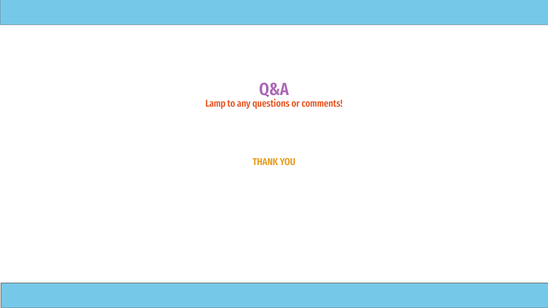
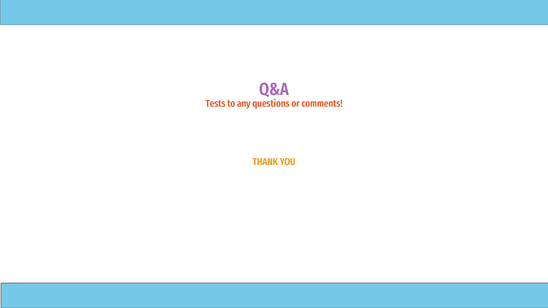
Lamp: Lamp -> Tests (215, 104)
